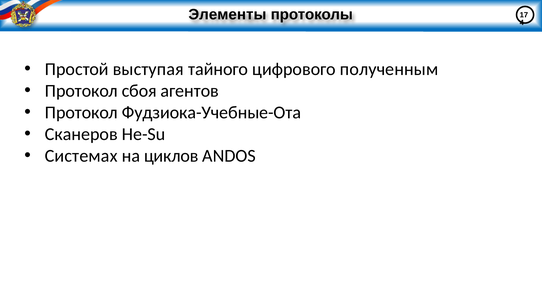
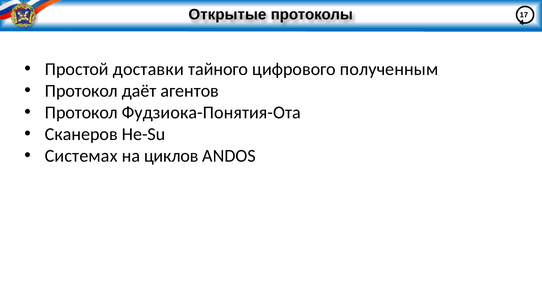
Элементы: Элементы -> Открытые (227, 14)
выступая: выступая -> доставки (148, 69)
сбоя: сбоя -> даёт (139, 91)
Фудзиока-Учебные-Ота: Фудзиока-Учебные-Ота -> Фудзиока-Понятия-Ота (211, 112)
